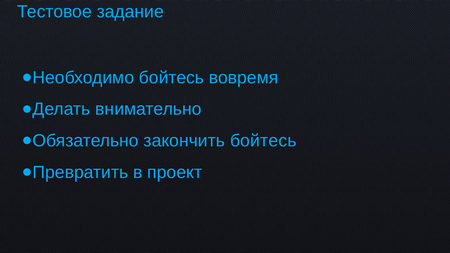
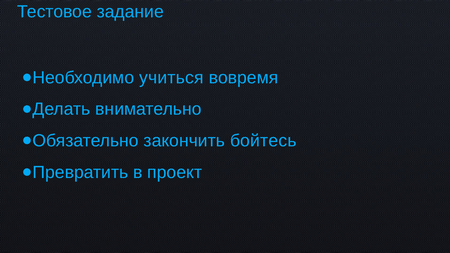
Необходимо бойтесь: бойтесь -> учиться (171, 78)
